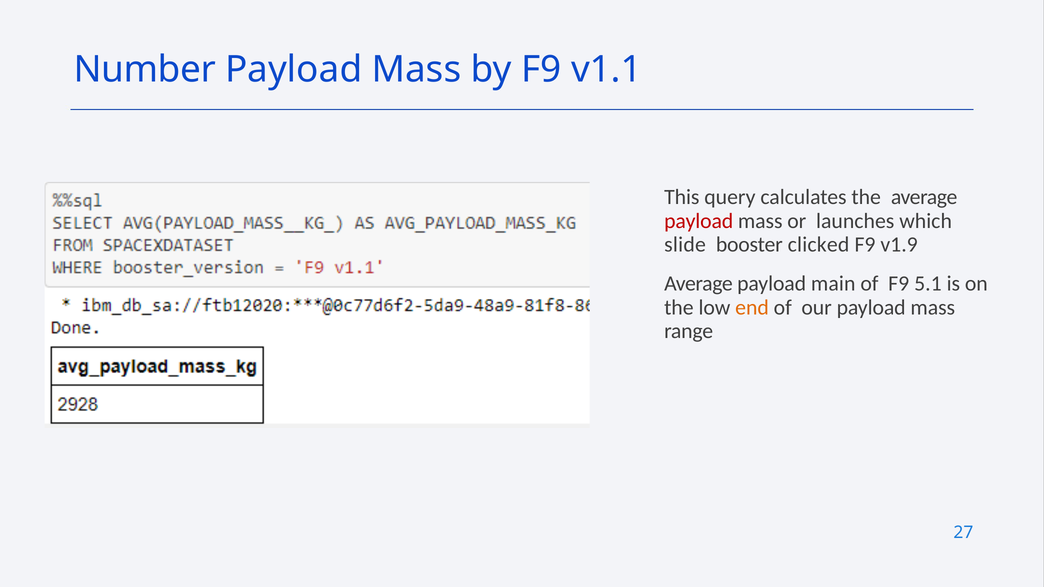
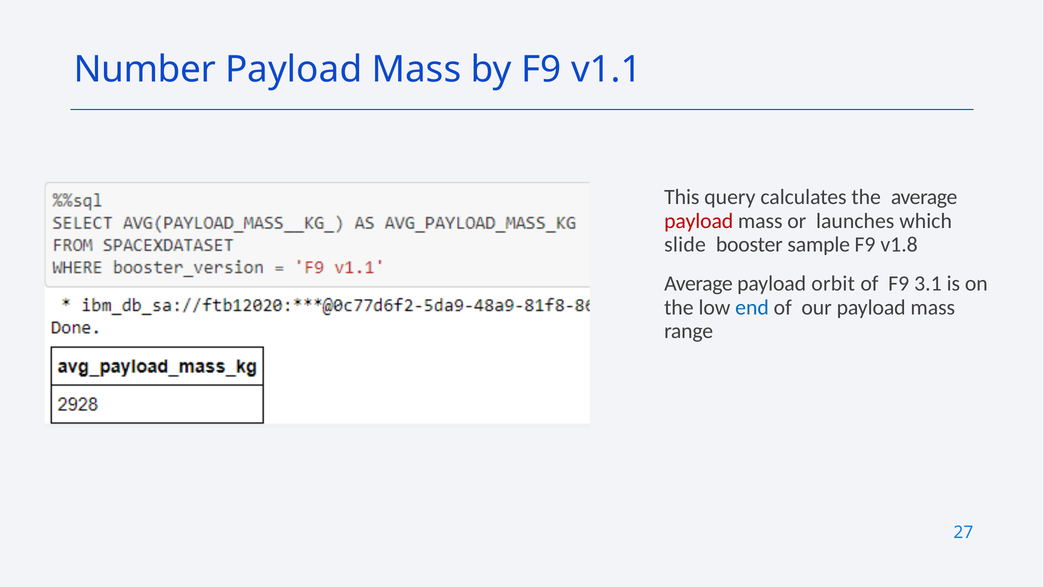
clicked: clicked -> sample (819, 245)
v1.9: v1.9 -> v1.8 (899, 245)
main: main -> orbit (833, 284)
5.1: 5.1 -> 3.1 (928, 284)
end colour: orange -> blue (752, 308)
